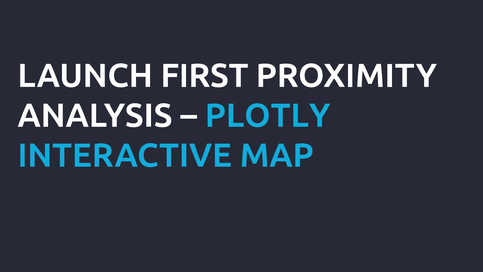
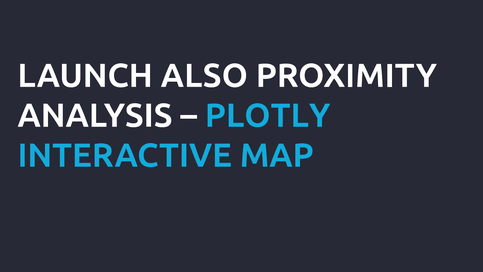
FIRST: FIRST -> ALSO (204, 76)
